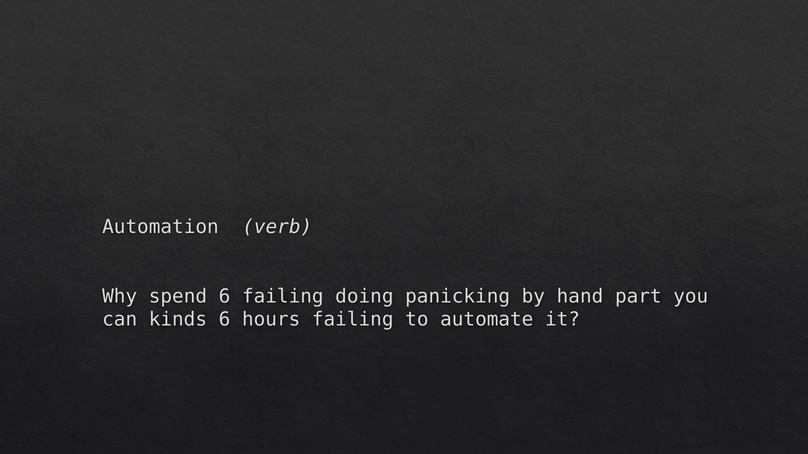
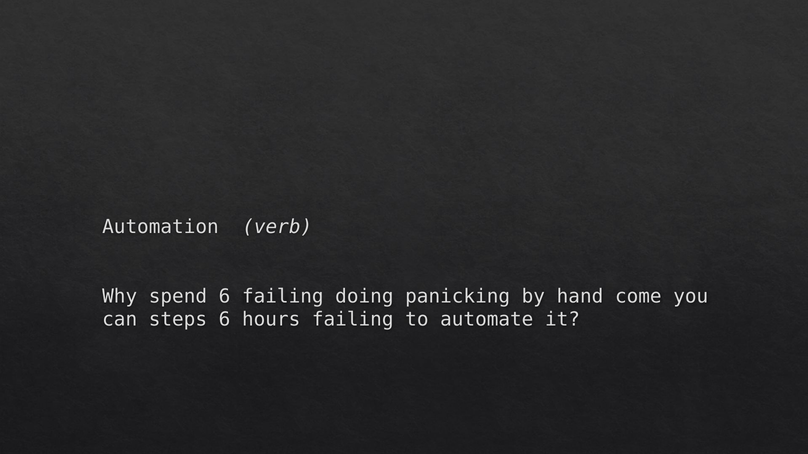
part: part -> come (638, 297)
kinds: kinds -> steps (178, 320)
